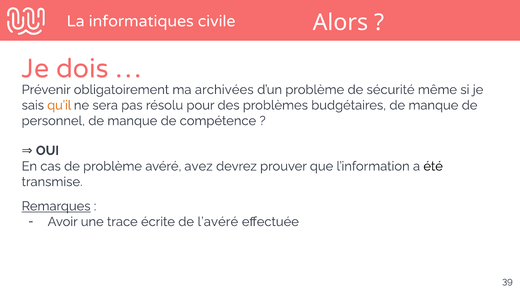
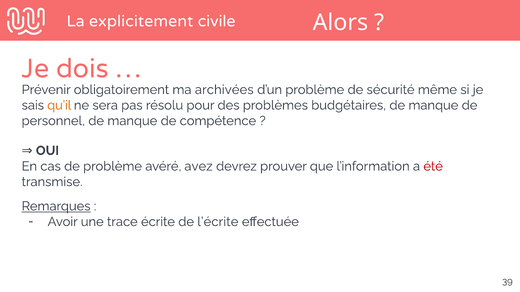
informatiques: informatiques -> explicitement (141, 21)
été colour: black -> red (433, 167)
l’avéré: l’avéré -> l’écrite (218, 222)
